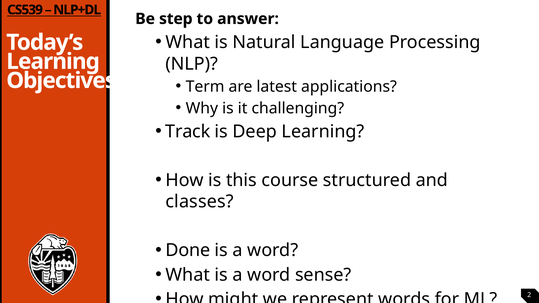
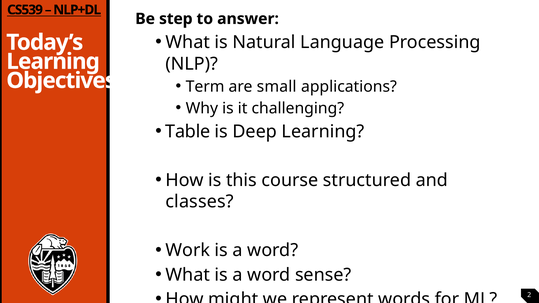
latest: latest -> small (277, 87)
Track: Track -> Table (188, 132)
Done: Done -> Work (188, 251)
